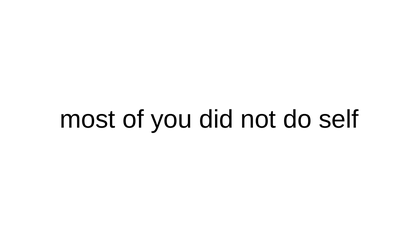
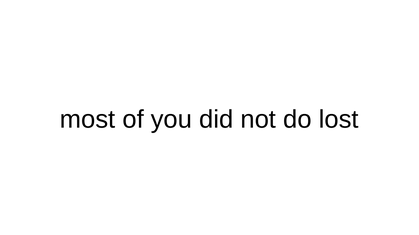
self: self -> lost (339, 120)
